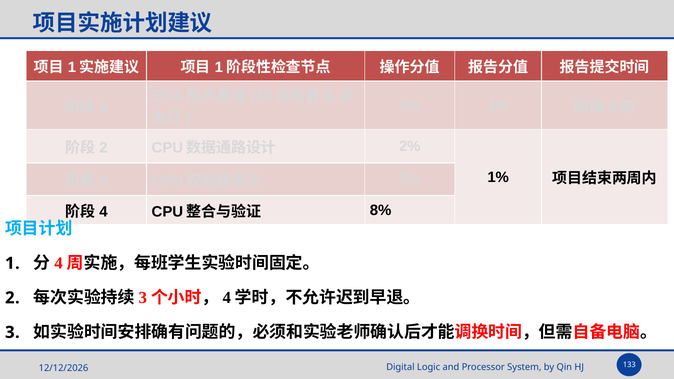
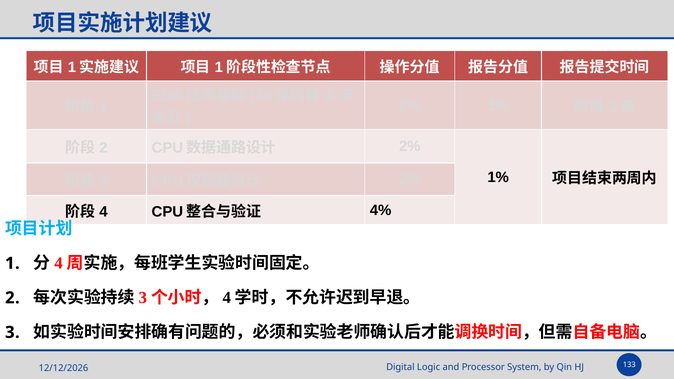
8%: 8% -> 4% (381, 210)
